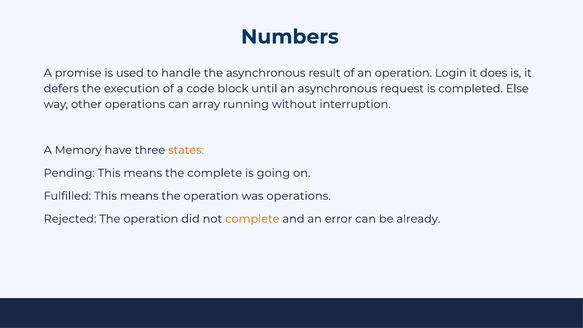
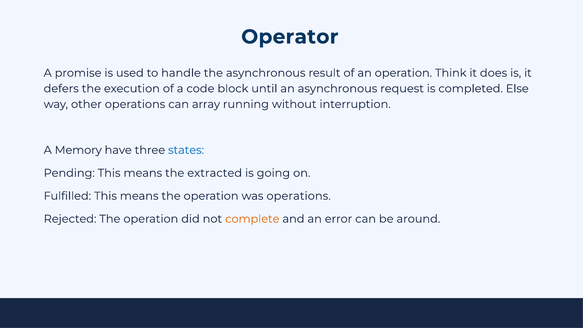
Numbers: Numbers -> Operator (290, 37)
Login: Login -> Think (451, 73)
states colour: orange -> blue (186, 150)
the complete: complete -> extracted (215, 173)
already: already -> around (418, 219)
